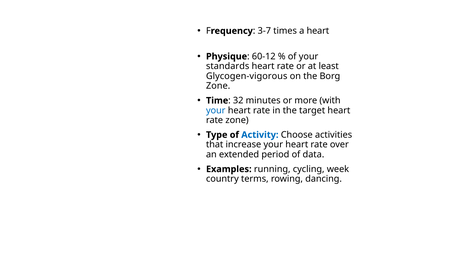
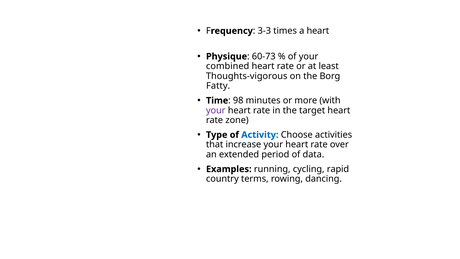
3-7: 3-7 -> 3-3 (264, 31)
60-12: 60-12 -> 60-73 (264, 56)
standards: standards -> combined (228, 66)
Glycogen-vigorous: Glycogen-vigorous -> Thoughts-vigorous (247, 76)
Zone: Zone -> Fatty (218, 86)
32: 32 -> 98 (238, 100)
your colour: blue -> purple (216, 110)
week: week -> rapid (338, 169)
